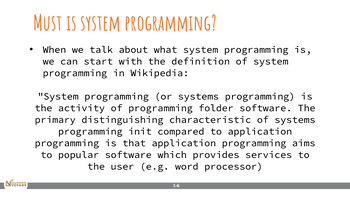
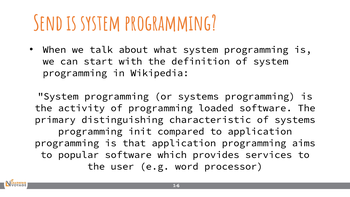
Must: Must -> Send (48, 24)
folder: folder -> loaded (216, 108)
